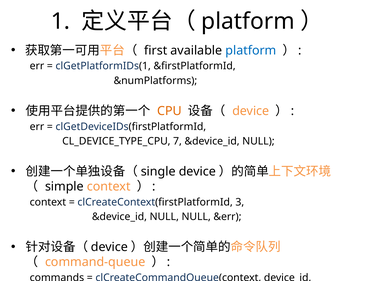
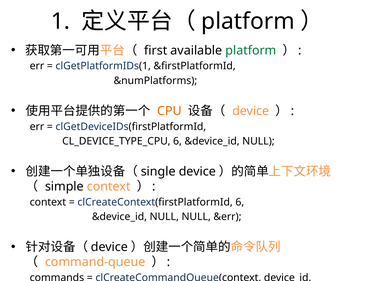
platform colour: blue -> green (251, 50)
CL_DEVICE_TYPE_CPU 7: 7 -> 6 (177, 141)
clCreateContext(firstPlatformId 3: 3 -> 6 (240, 202)
